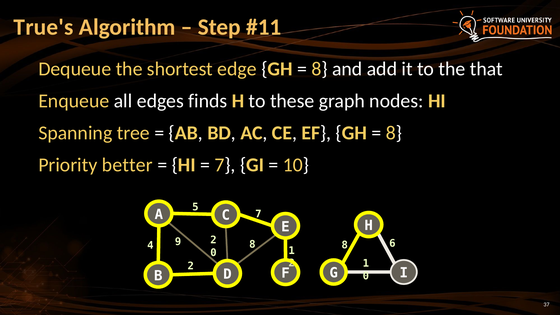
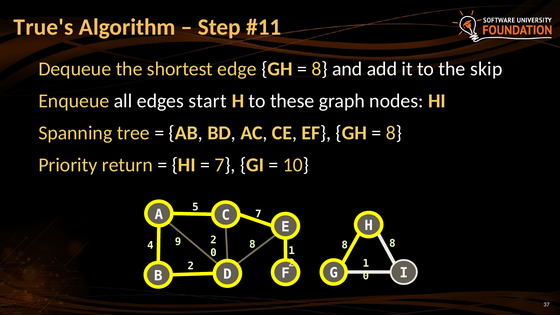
that: that -> skip (486, 69)
finds: finds -> start (208, 101)
better: better -> return (127, 165)
8 6: 6 -> 8 (392, 243)
